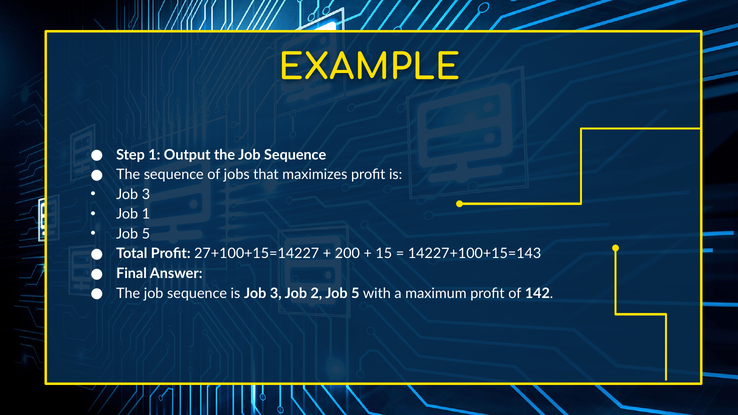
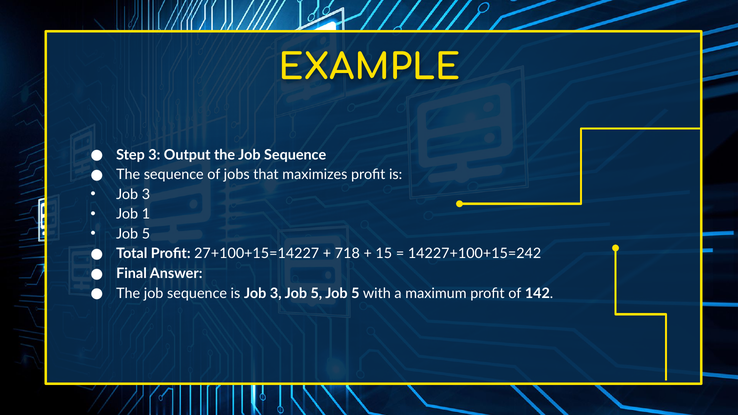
Step 1: 1 -> 3 (154, 155)
200: 200 -> 718 (347, 254)
14227+100+15=143: 14227+100+15=143 -> 14227+100+15=242 (475, 254)
3 Job 2: 2 -> 5 (316, 293)
